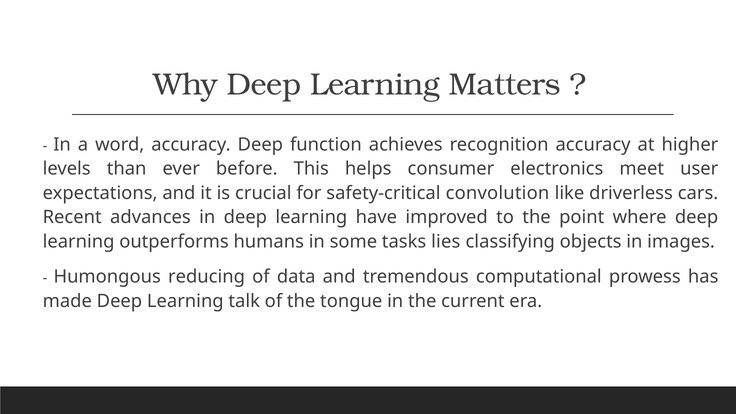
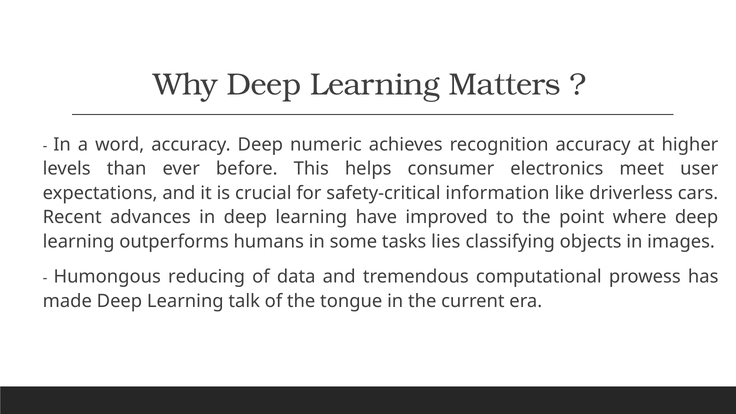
function: function -> numeric (326, 145)
convolution: convolution -> information (498, 193)
